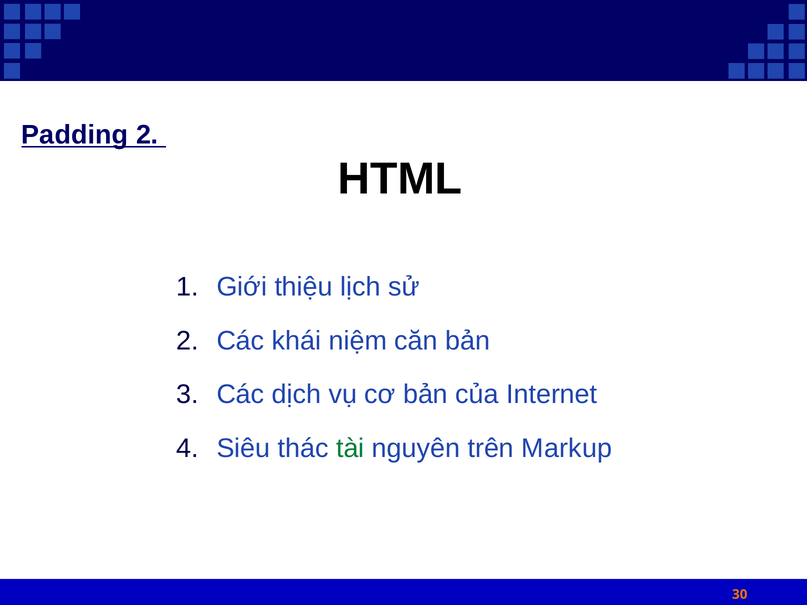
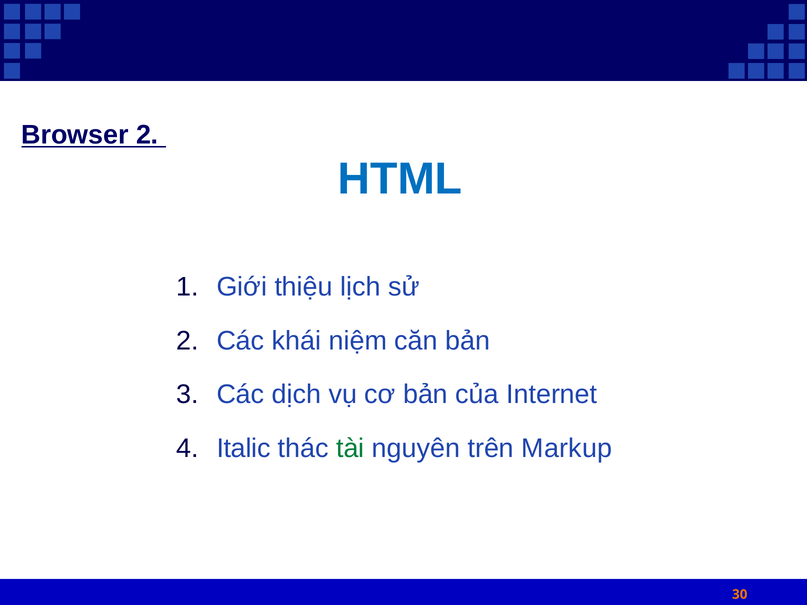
Padding: Padding -> Browser (75, 135)
HTML colour: black -> blue (400, 179)
Siêu: Siêu -> Italic (244, 448)
